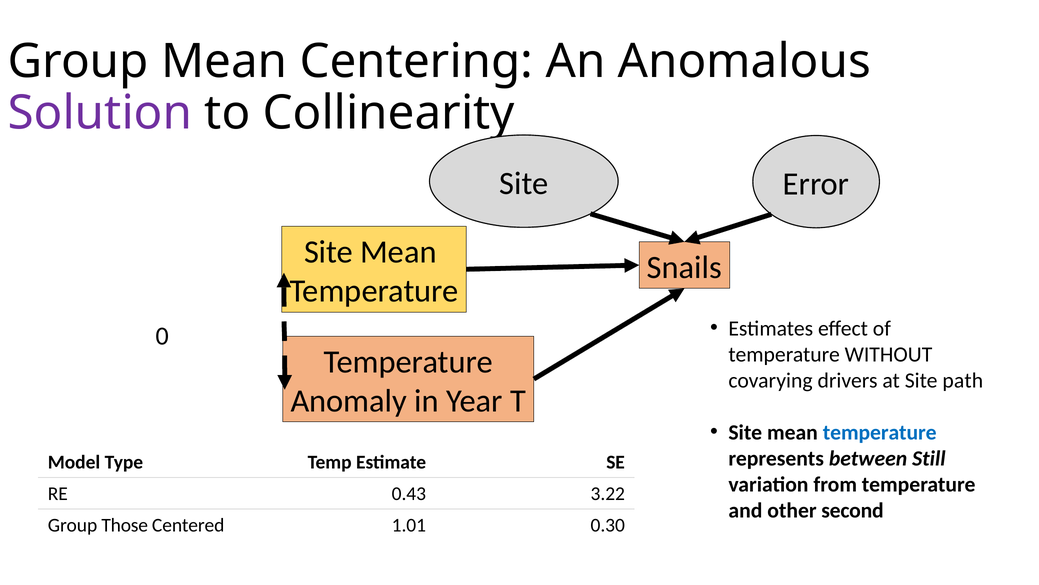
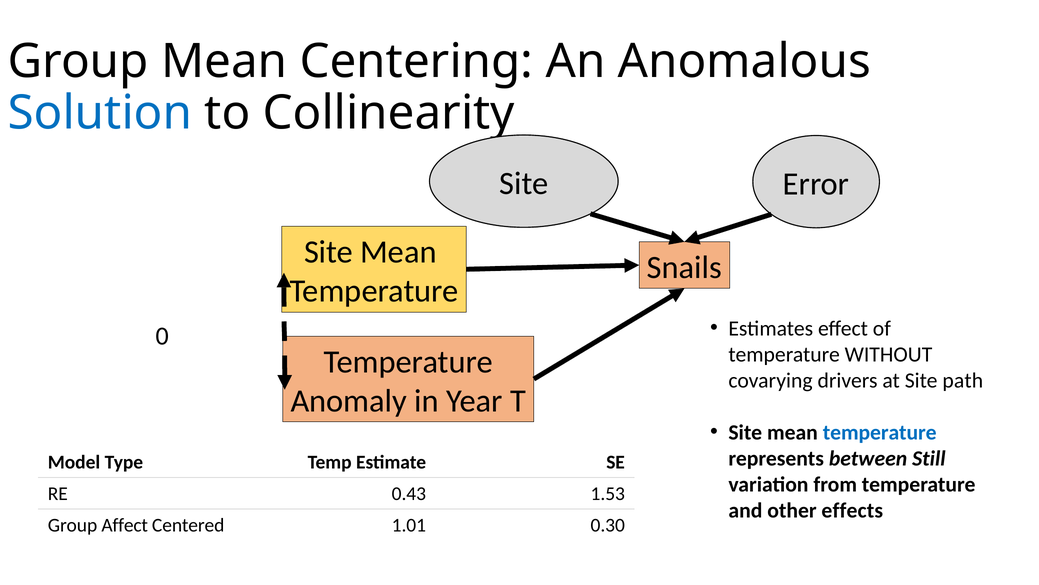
Solution colour: purple -> blue (100, 113)
3.22: 3.22 -> 1.53 (608, 493)
second: second -> effects (852, 510)
Those: Those -> Affect (125, 525)
